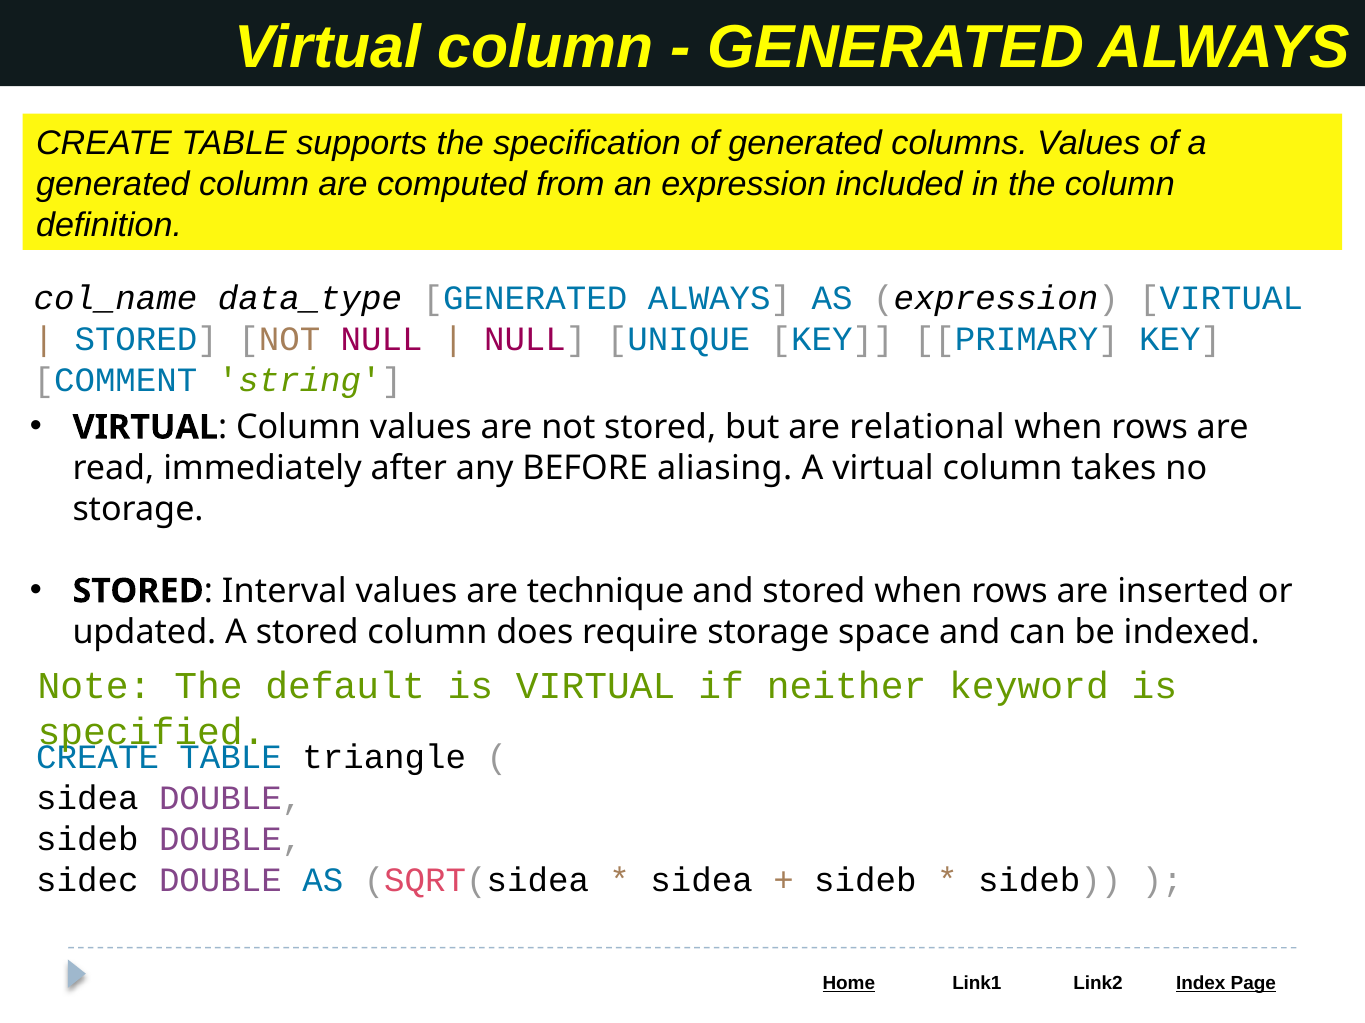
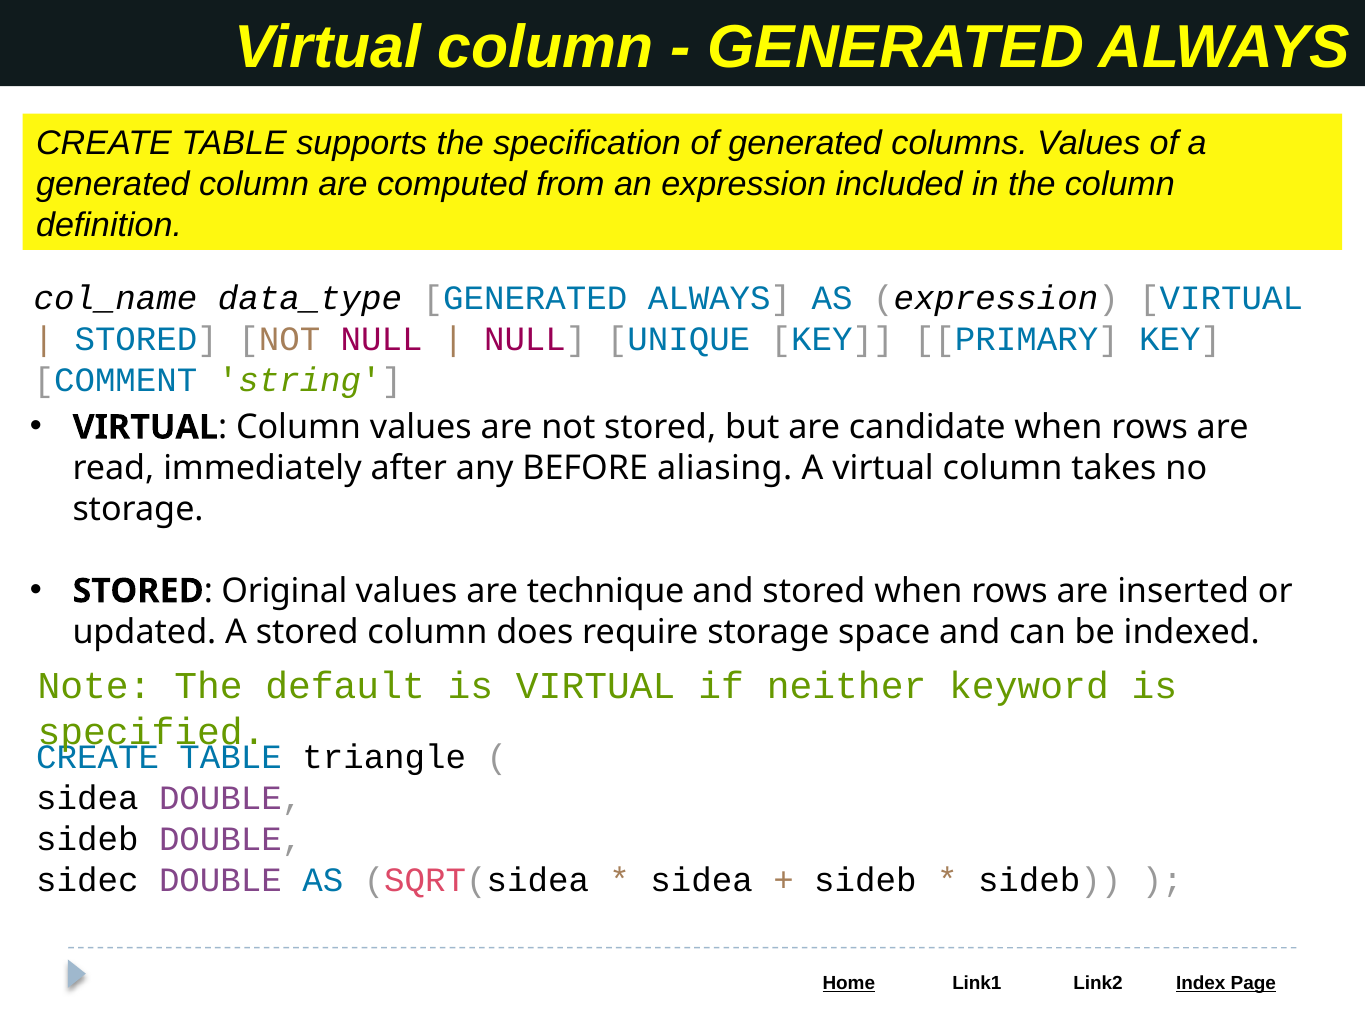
relational: relational -> candidate (927, 428)
Interval: Interval -> Original (284, 591)
